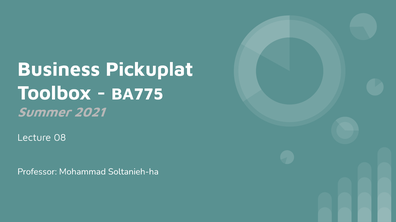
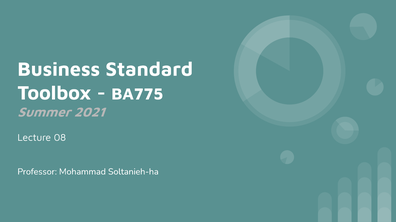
Pickuplat: Pickuplat -> Standard (149, 69)
